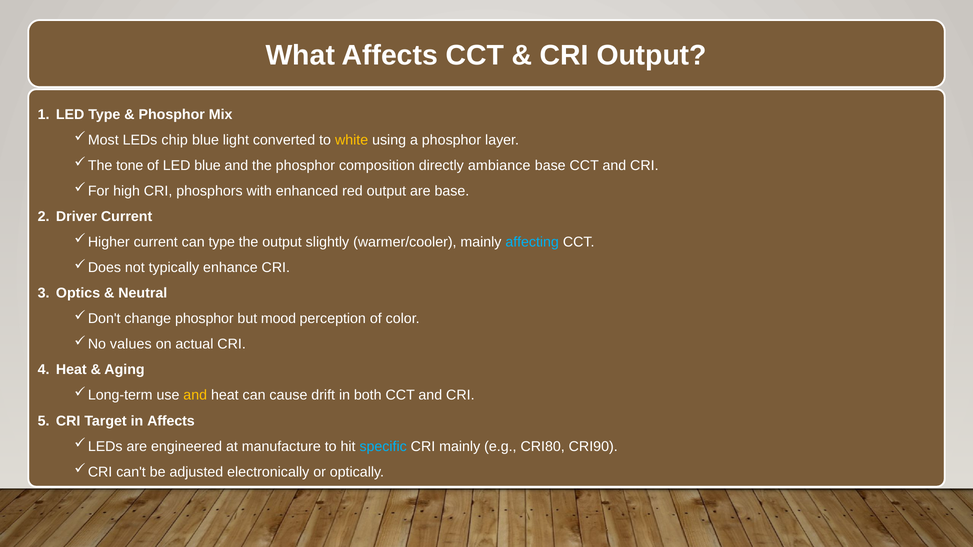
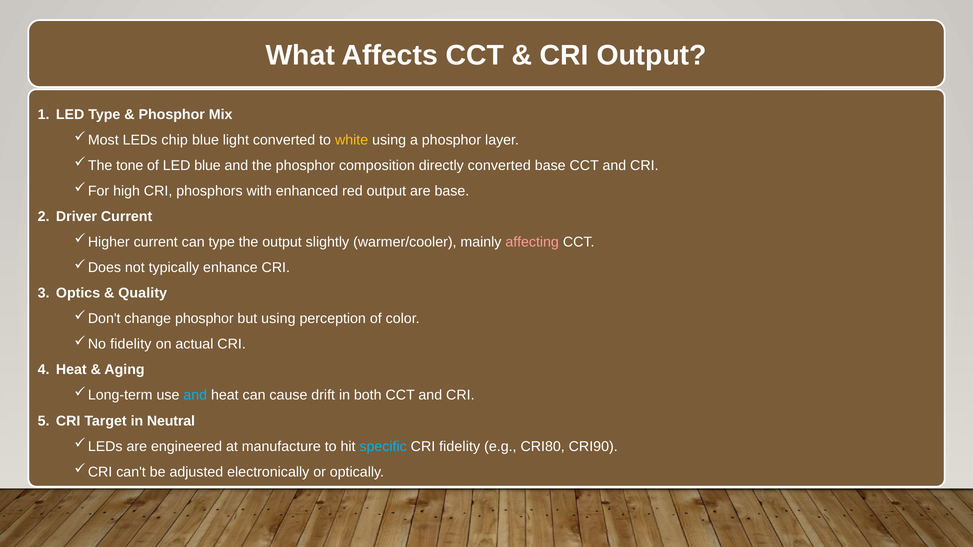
directly ambiance: ambiance -> converted (499, 166)
affecting colour: light blue -> pink (532, 242)
Neutral: Neutral -> Quality (143, 293)
but mood: mood -> using (278, 319)
values: values -> fidelity (131, 344)
and colour: yellow -> light blue (195, 396)
in Affects: Affects -> Neutral (171, 421)
CRI mainly: mainly -> fidelity (460, 447)
